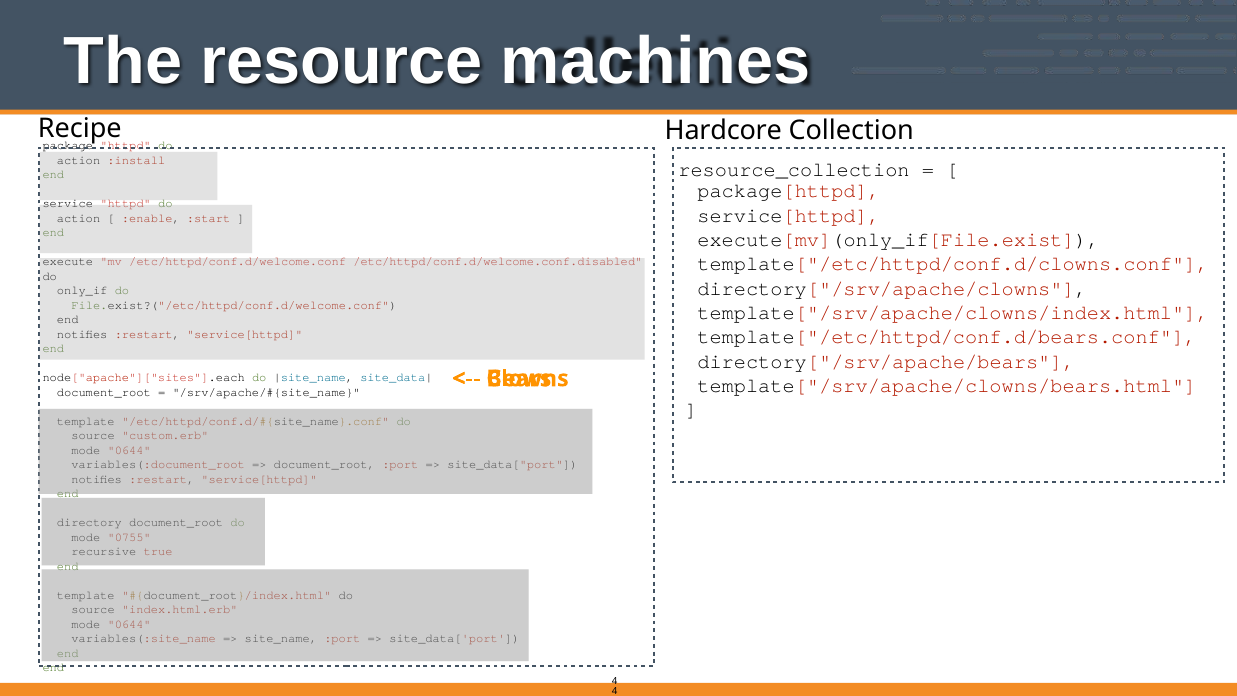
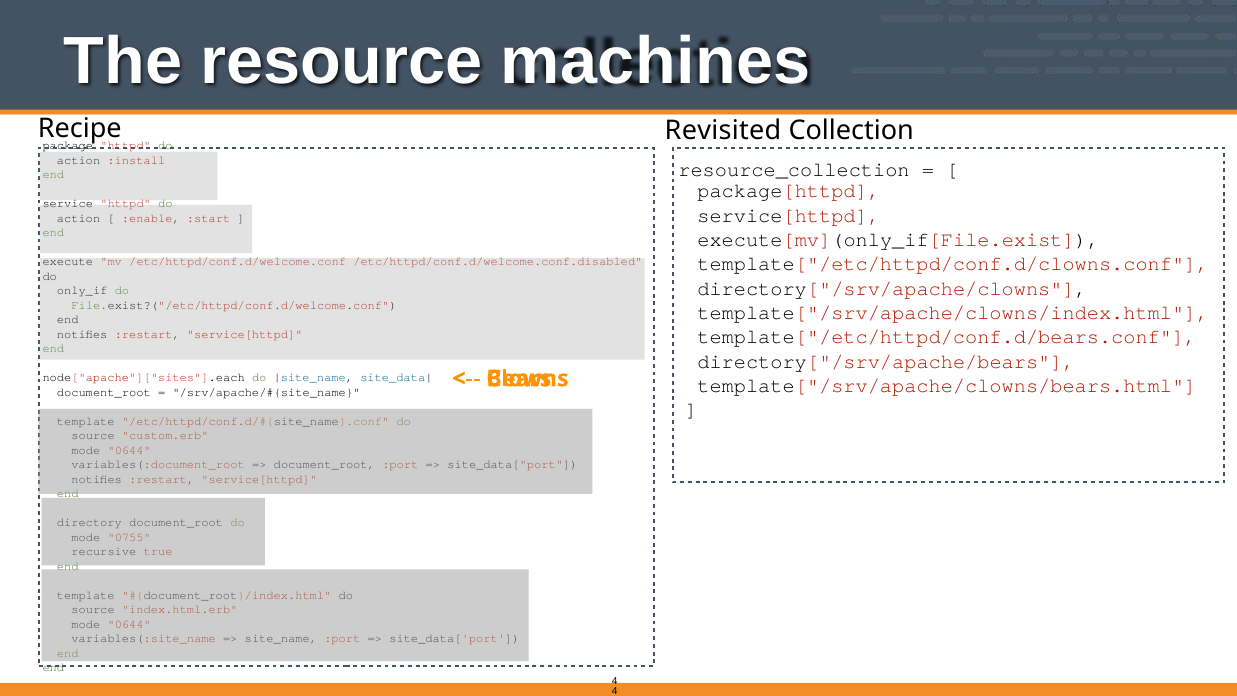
Hardcore: Hardcore -> Revisited (723, 130)
